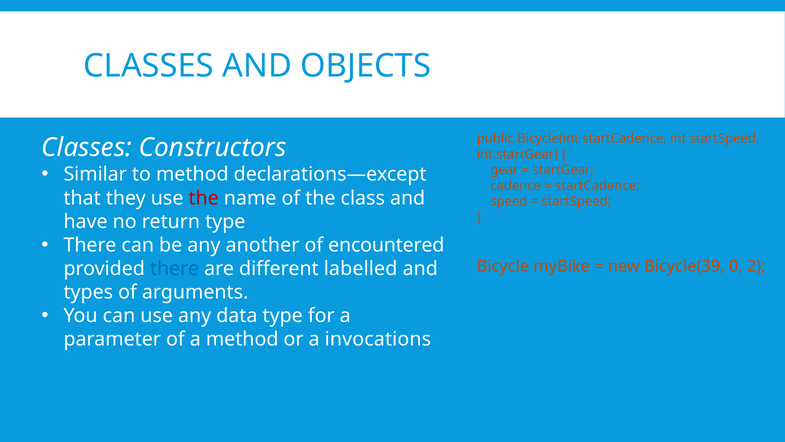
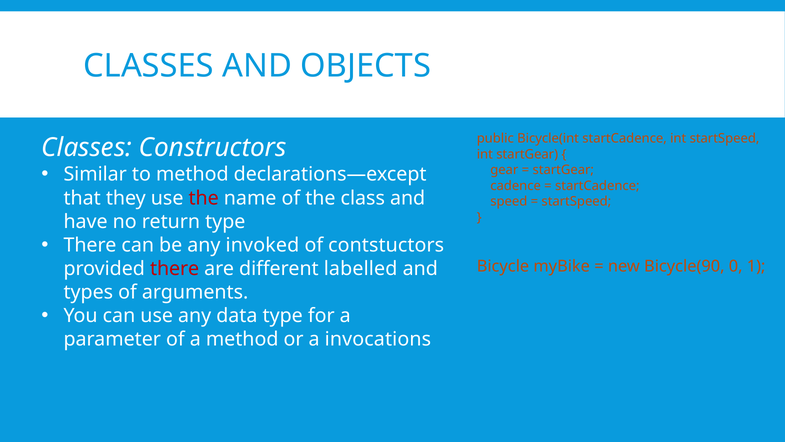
another: another -> invoked (262, 245)
encountered: encountered -> contstuctors (386, 245)
Bicycle(39: Bicycle(39 -> Bicycle(90 (684, 266)
2: 2 -> 1 (756, 266)
there colour: blue -> red (175, 269)
